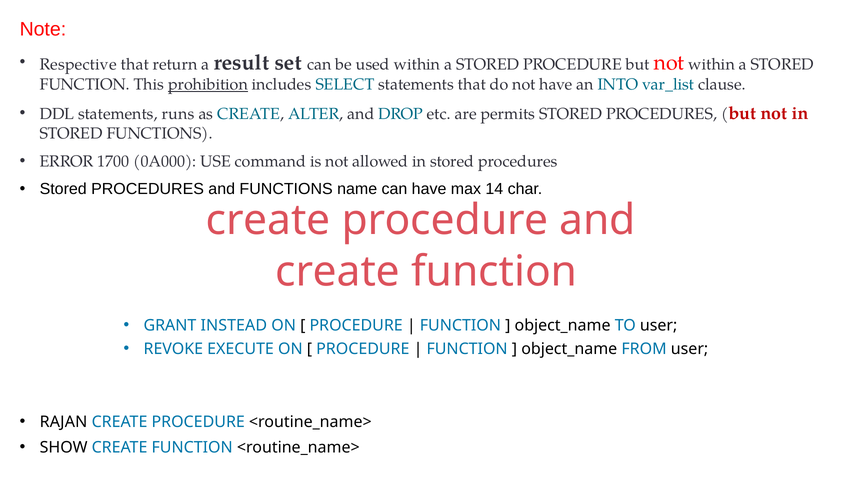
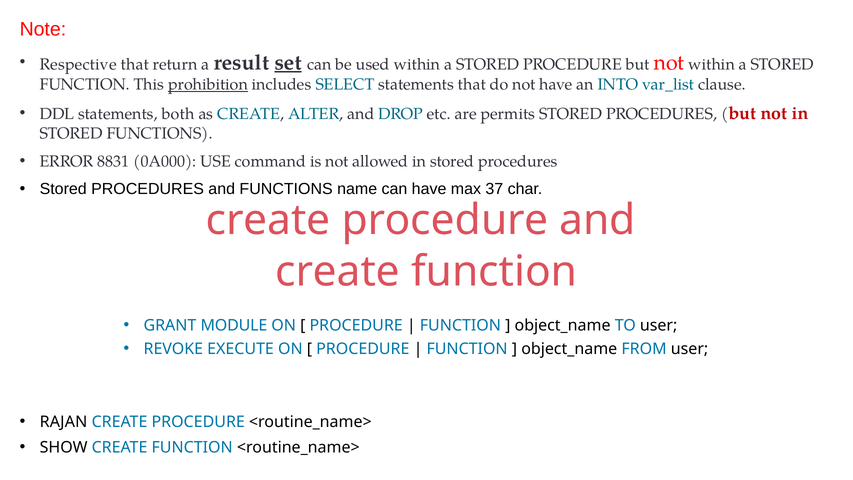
set underline: none -> present (288, 63)
runs: runs -> both (178, 114)
1700: 1700 -> 8831 (113, 161)
14: 14 -> 37 (494, 189)
INSTEAD: INSTEAD -> MODULE (234, 325)
